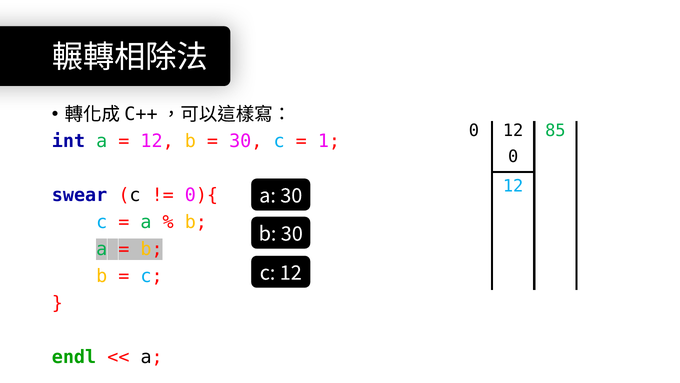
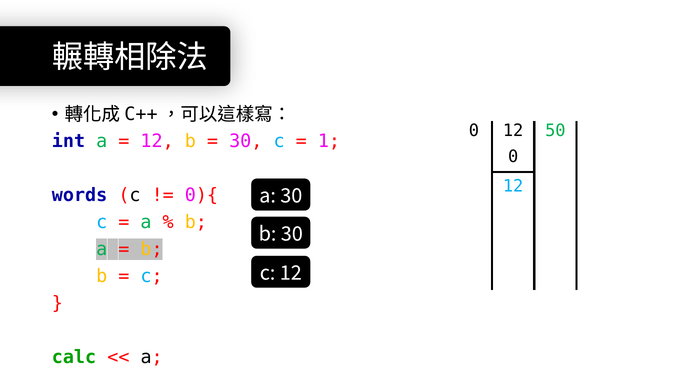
85: 85 -> 50 (555, 131)
swear: swear -> words (80, 195)
endl: endl -> calc (74, 357)
